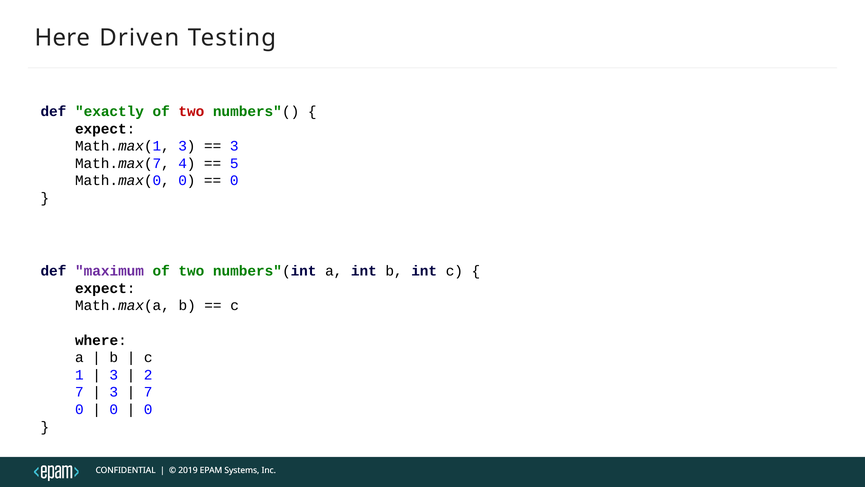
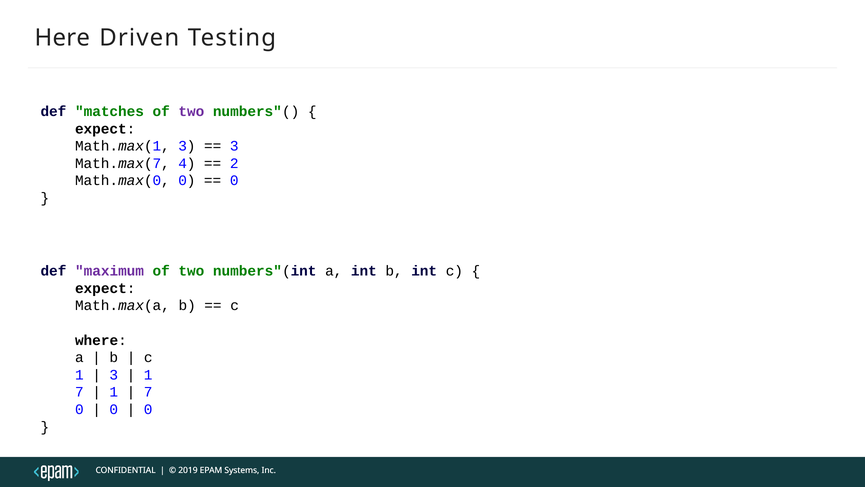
exactly: exactly -> matches (110, 111)
two colour: red -> purple (191, 111)
5: 5 -> 2 (234, 163)
2: 2 -> 1 (148, 375)
3: 3 -> 1 (114, 392)
